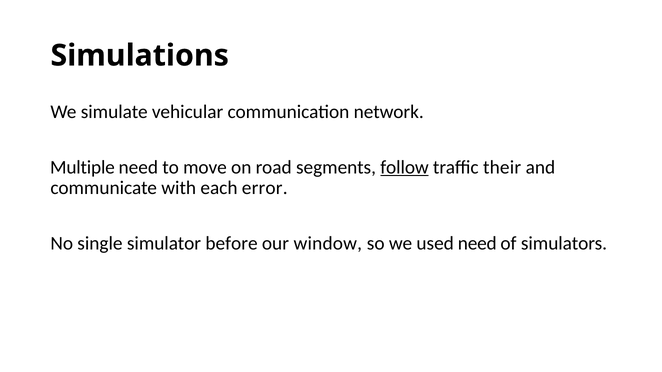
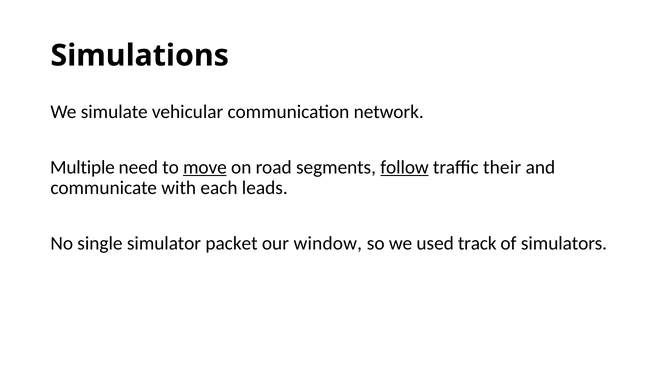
move underline: none -> present (205, 167)
error: error -> leads (265, 188)
before: before -> packet (232, 244)
used need: need -> track (477, 244)
